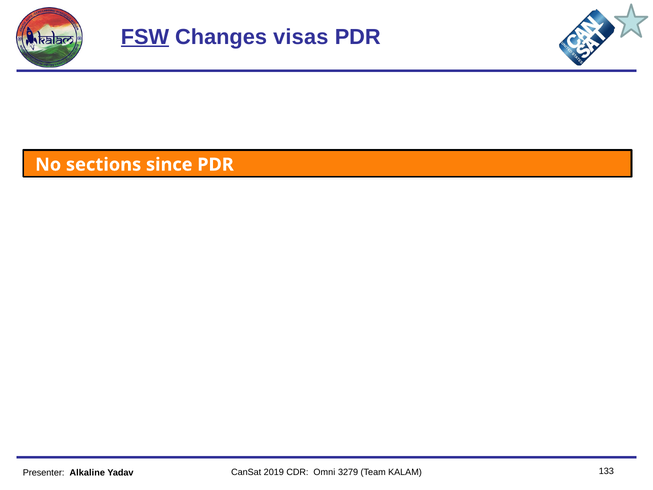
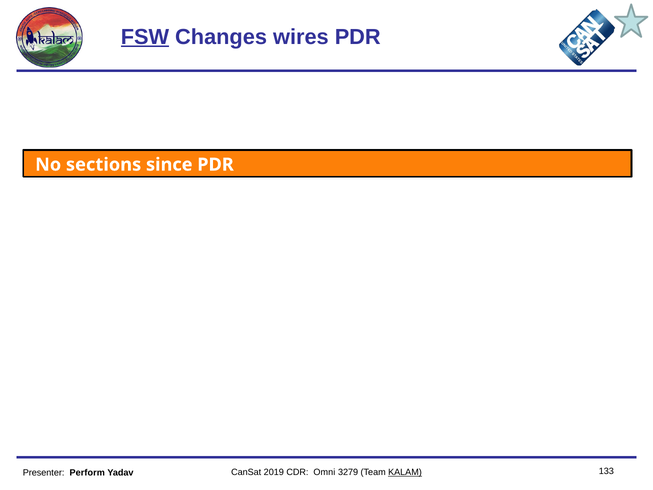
visas: visas -> wires (301, 37)
KALAM underline: none -> present (405, 472)
Alkaline: Alkaline -> Perform (87, 473)
